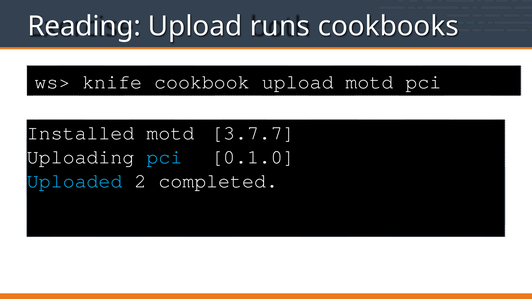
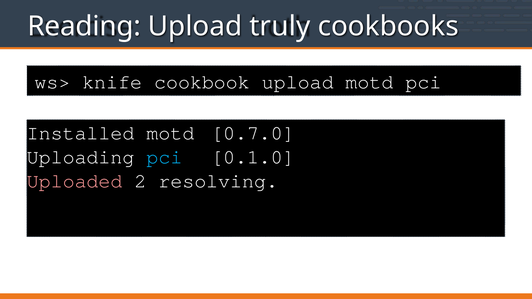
runs: runs -> truly (280, 26)
3.7.7: 3.7.7 -> 0.7.0 (253, 133)
Uploaded colour: light blue -> pink (75, 181)
completed: completed -> resolving (218, 181)
